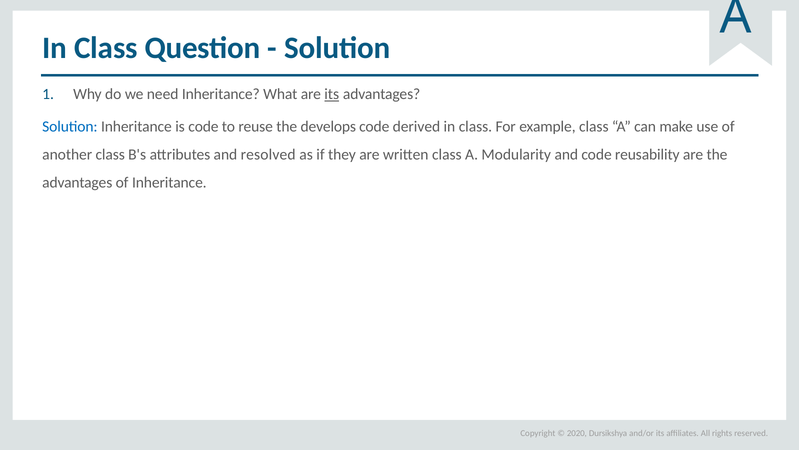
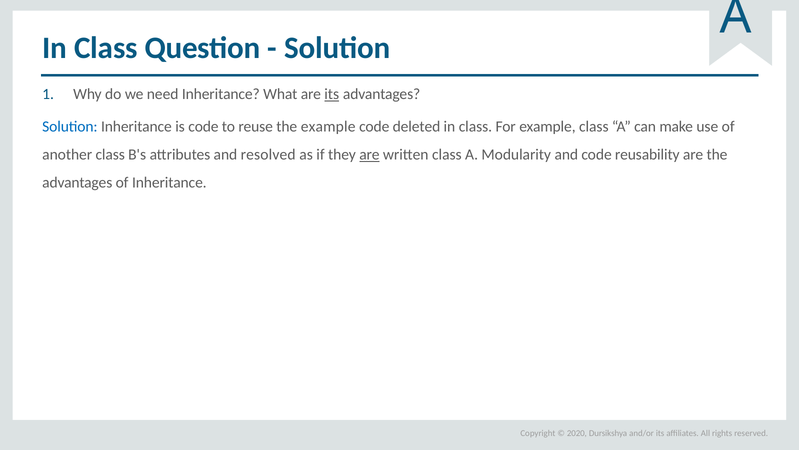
the develops: develops -> example (328, 126)
derived: derived -> deleted (416, 126)
are underline: none -> present (369, 154)
